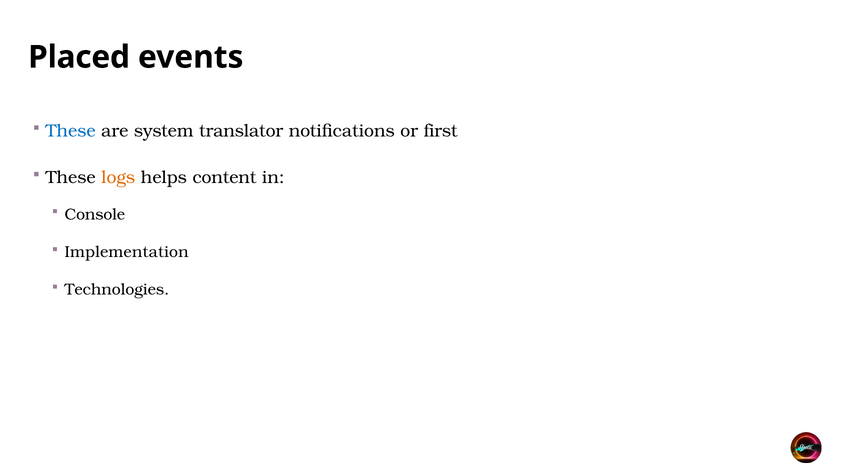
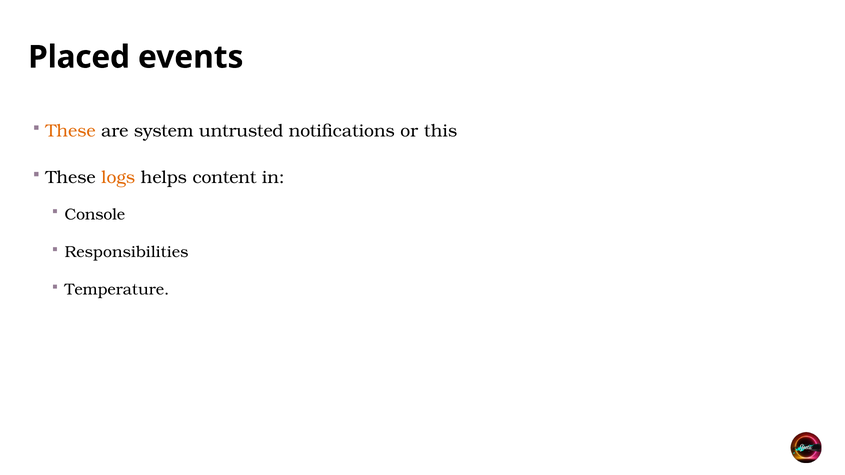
These colour: blue -> orange (71, 131)
translator: translator -> untrusted (241, 131)
first: first -> this (441, 131)
Implementation: Implementation -> Responsibilities (127, 252)
Technologies: Technologies -> Temperature (117, 290)
